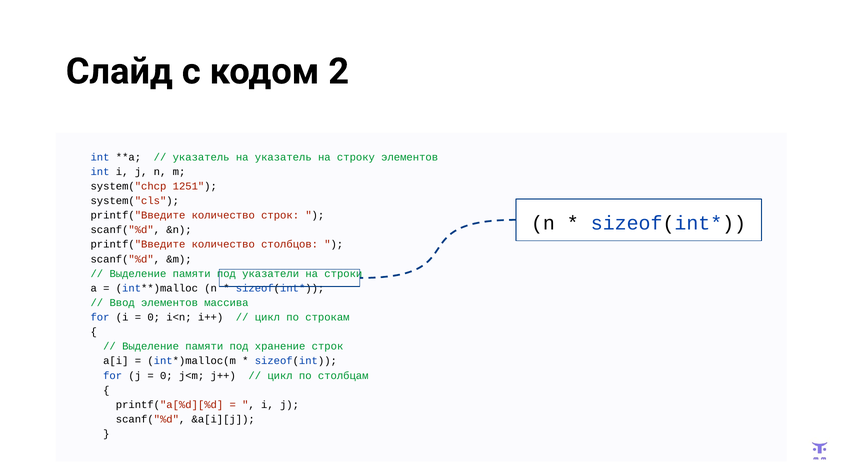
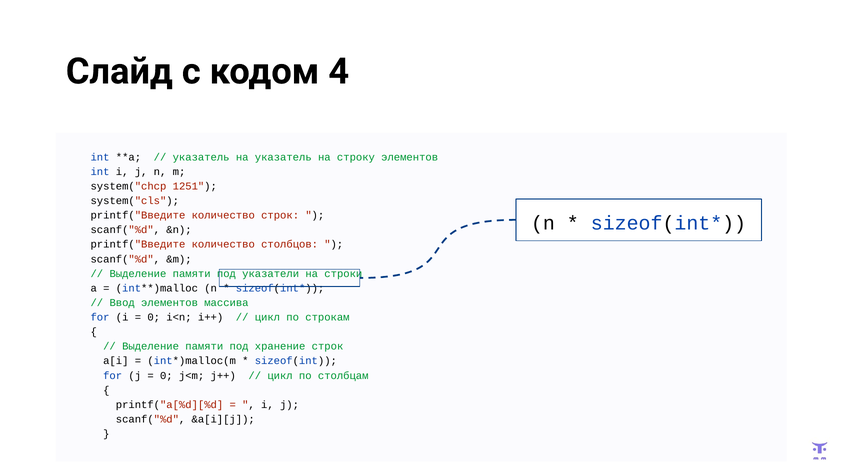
2: 2 -> 4 (339, 71)
